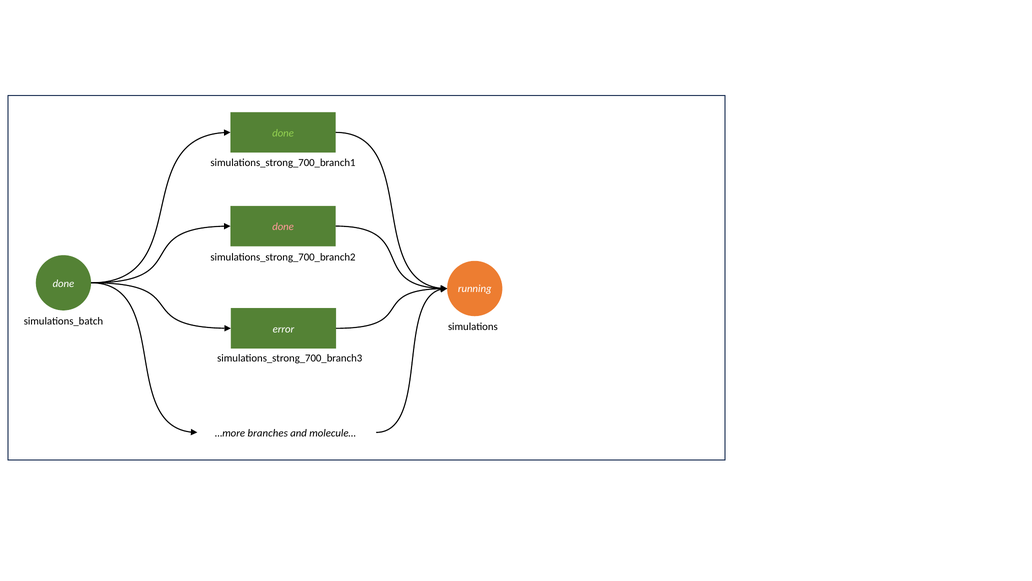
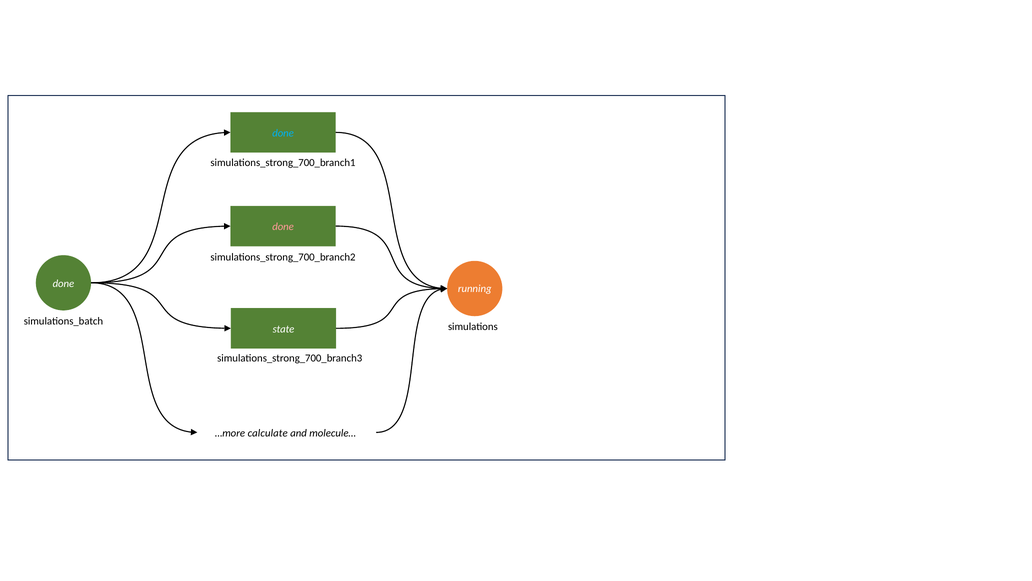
done colour: light green -> light blue (283, 133)
error: error -> state (283, 329)
branches: branches -> calculate (268, 433)
